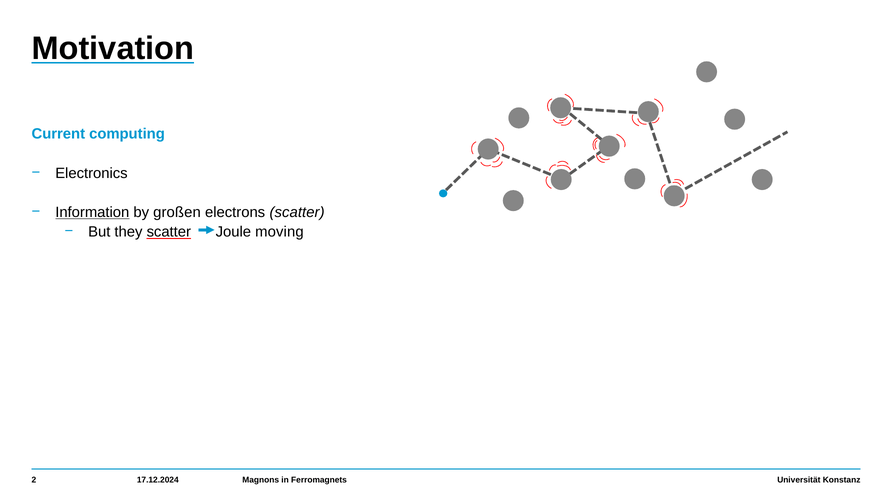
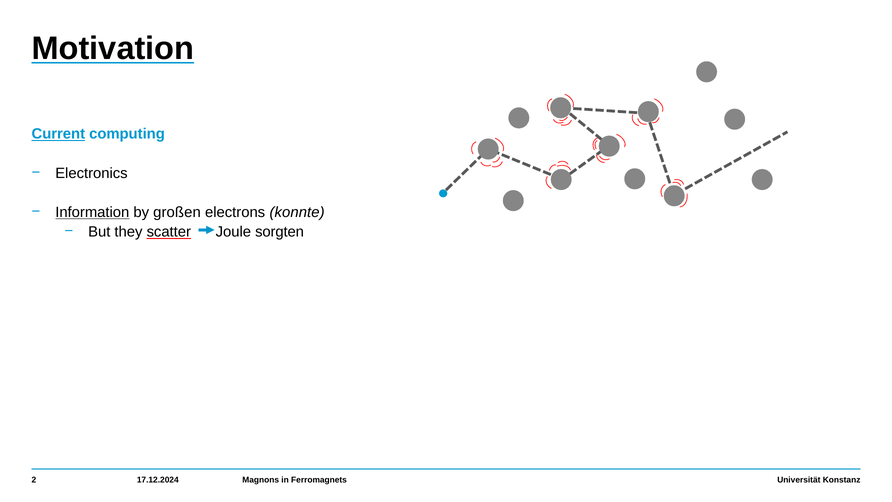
Current underline: none -> present (58, 134)
electrons scatter: scatter -> konnte (297, 212)
moving: moving -> sorgten (280, 232)
